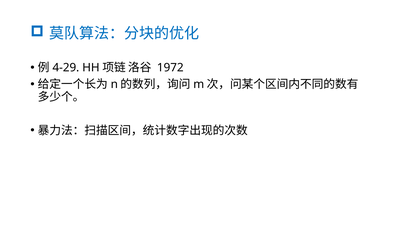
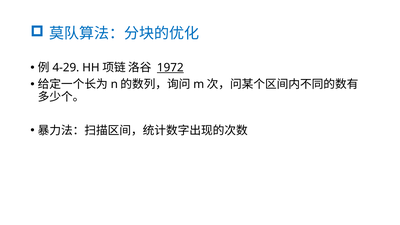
1972 underline: none -> present (170, 68)
